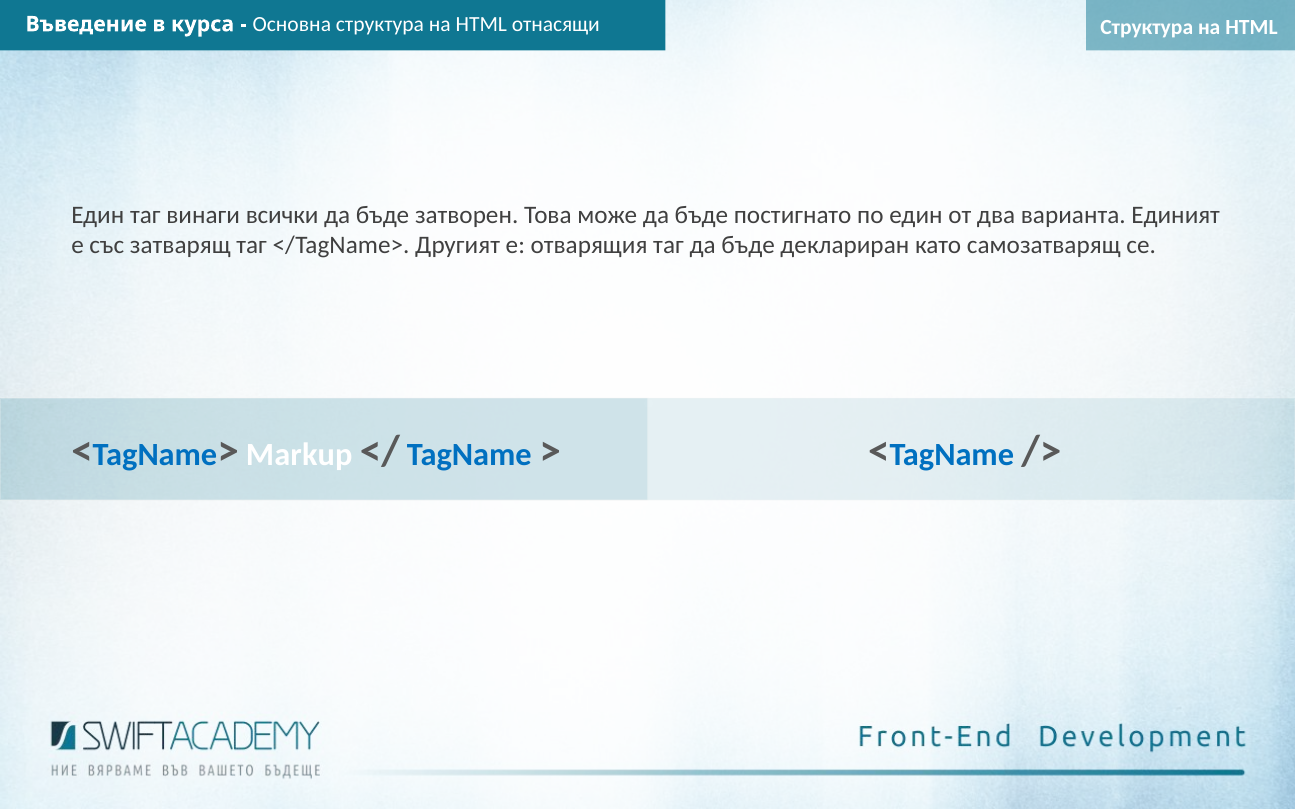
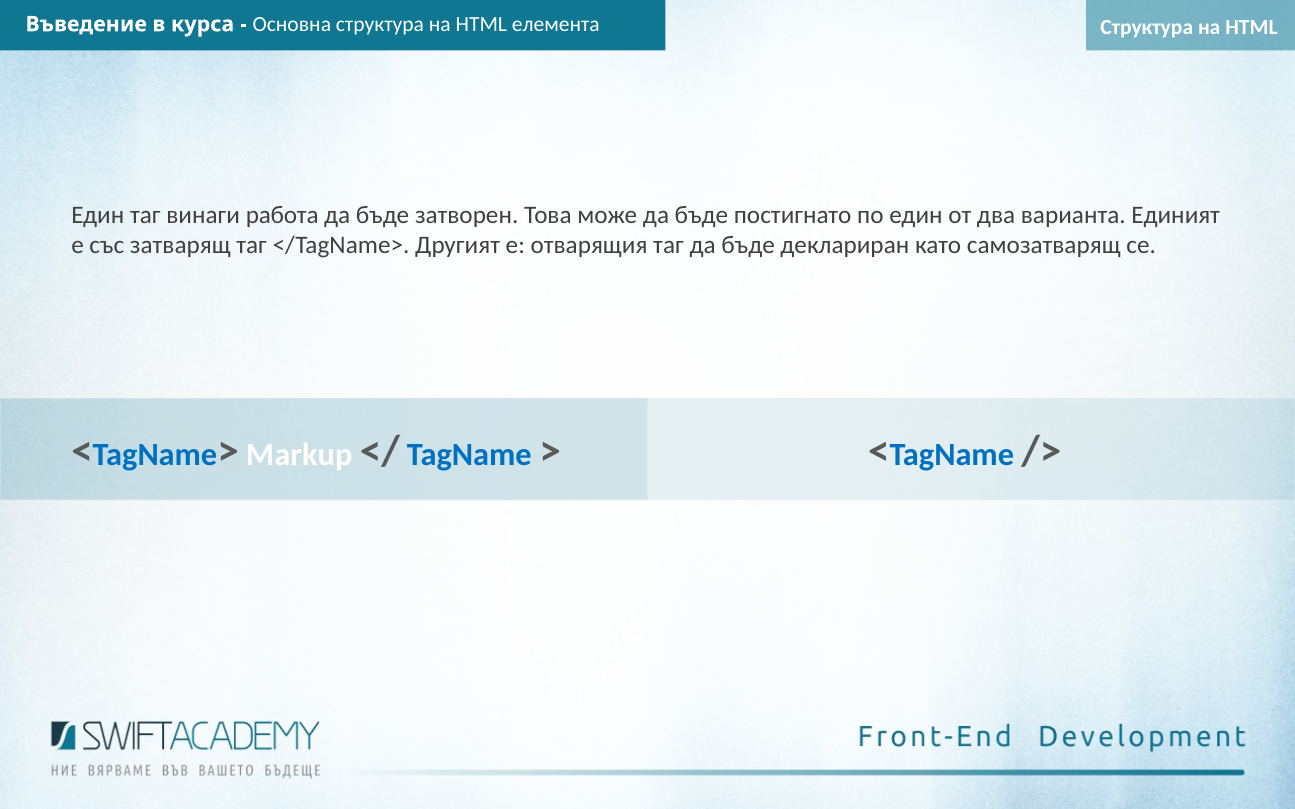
отнасящи: отнасящи -> елемента (556, 24)
всички: всички -> работа (282, 215)
